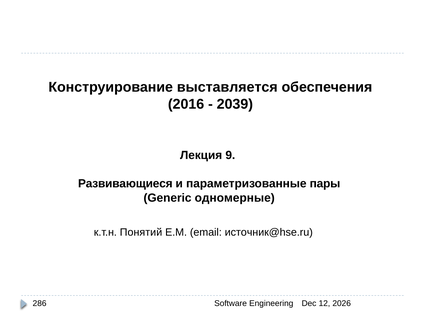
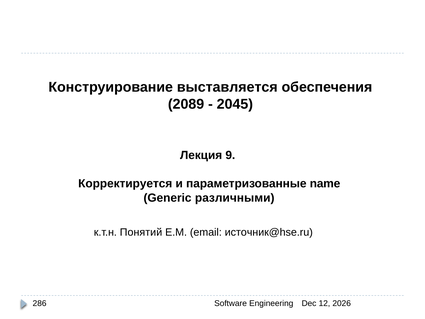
2016: 2016 -> 2089 (186, 104)
2039: 2039 -> 2045 (235, 104)
Развивающиеся: Развивающиеся -> Корректируется (125, 184)
пары: пары -> name (325, 184)
одномерные: одномерные -> различными (235, 198)
